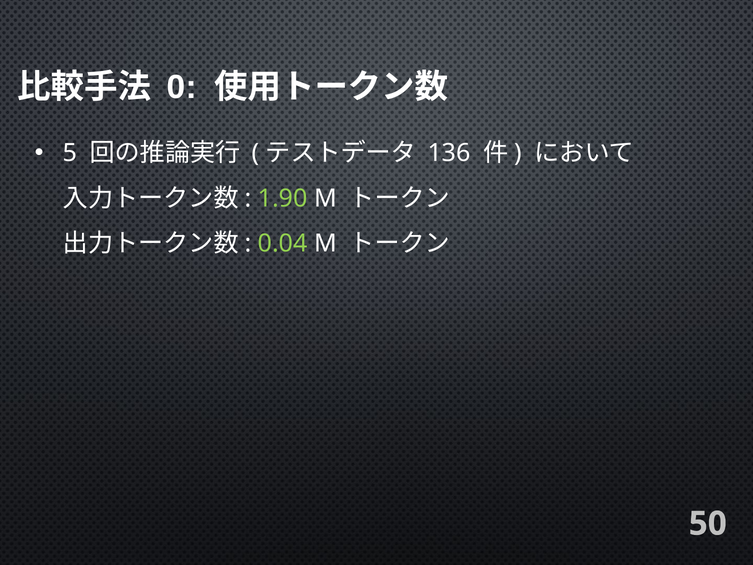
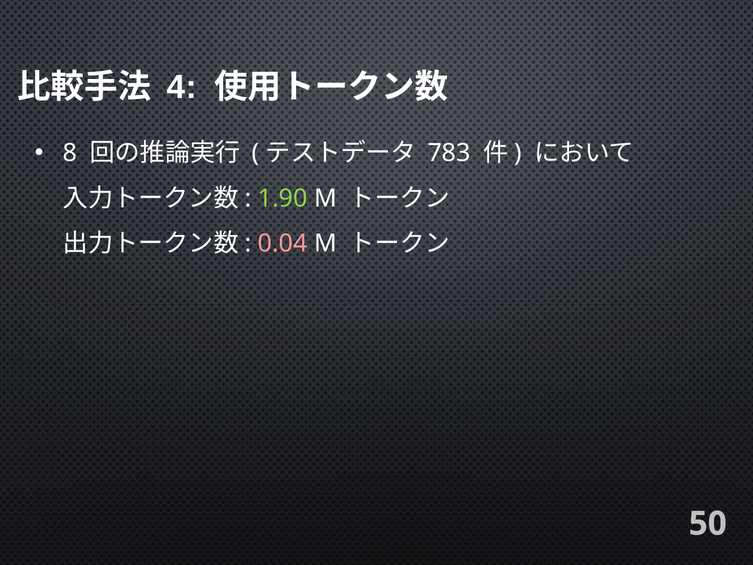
0: 0 -> 4 (182, 87)
5: 5 -> 8 (70, 153)
136: 136 -> 783 (449, 153)
0.04 colour: light green -> pink (283, 243)
